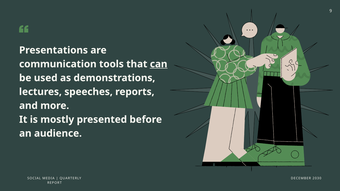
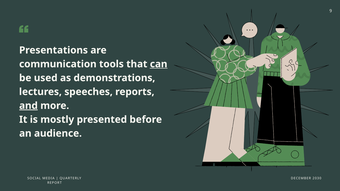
and underline: none -> present (28, 106)
